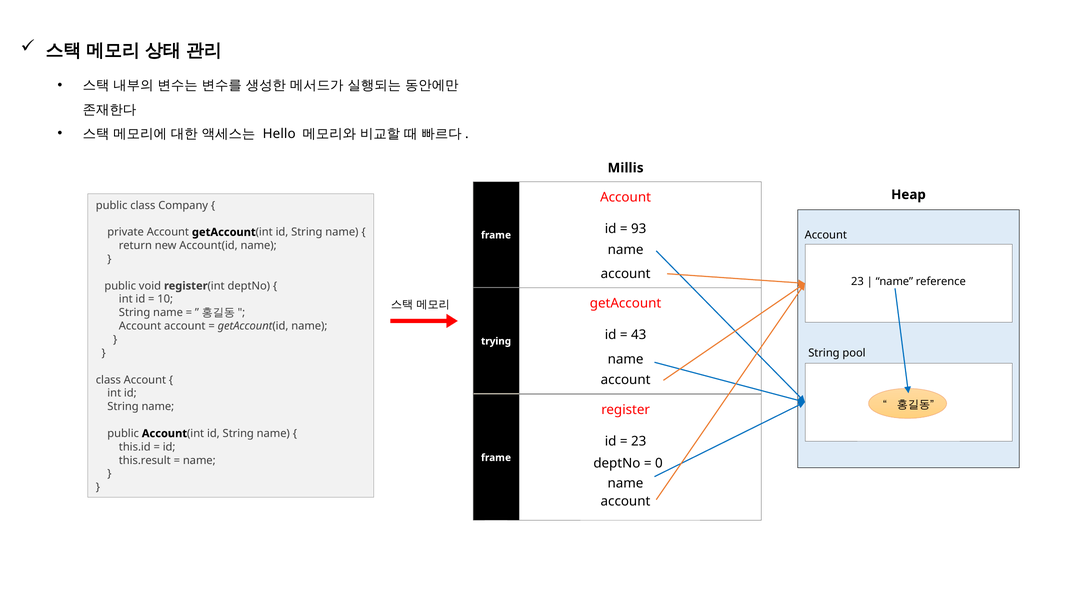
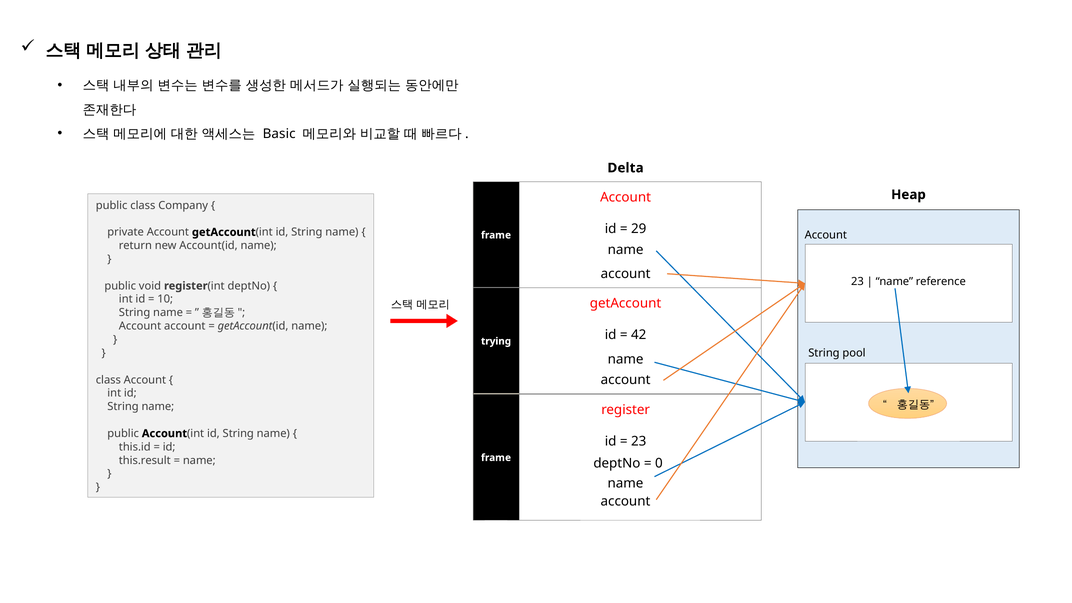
Hello: Hello -> Basic (279, 134)
Millis: Millis -> Delta (626, 168)
93: 93 -> 29 (639, 229)
43: 43 -> 42 (639, 335)
